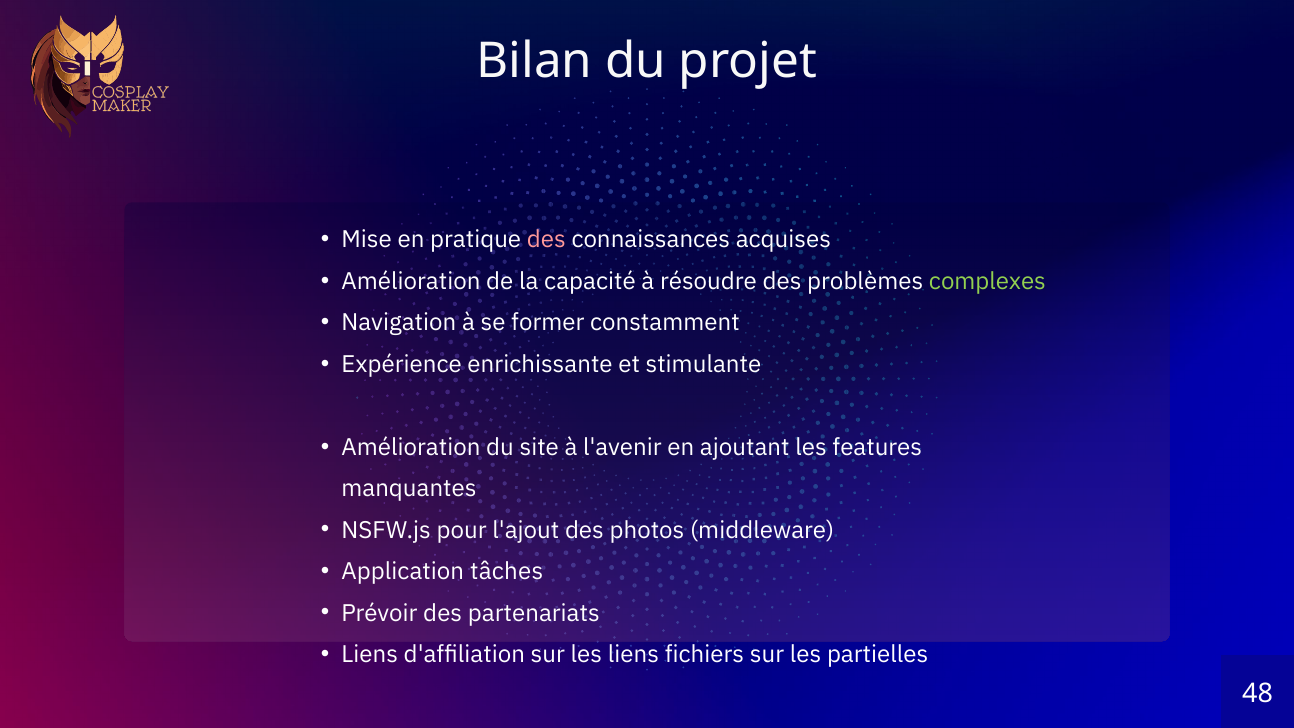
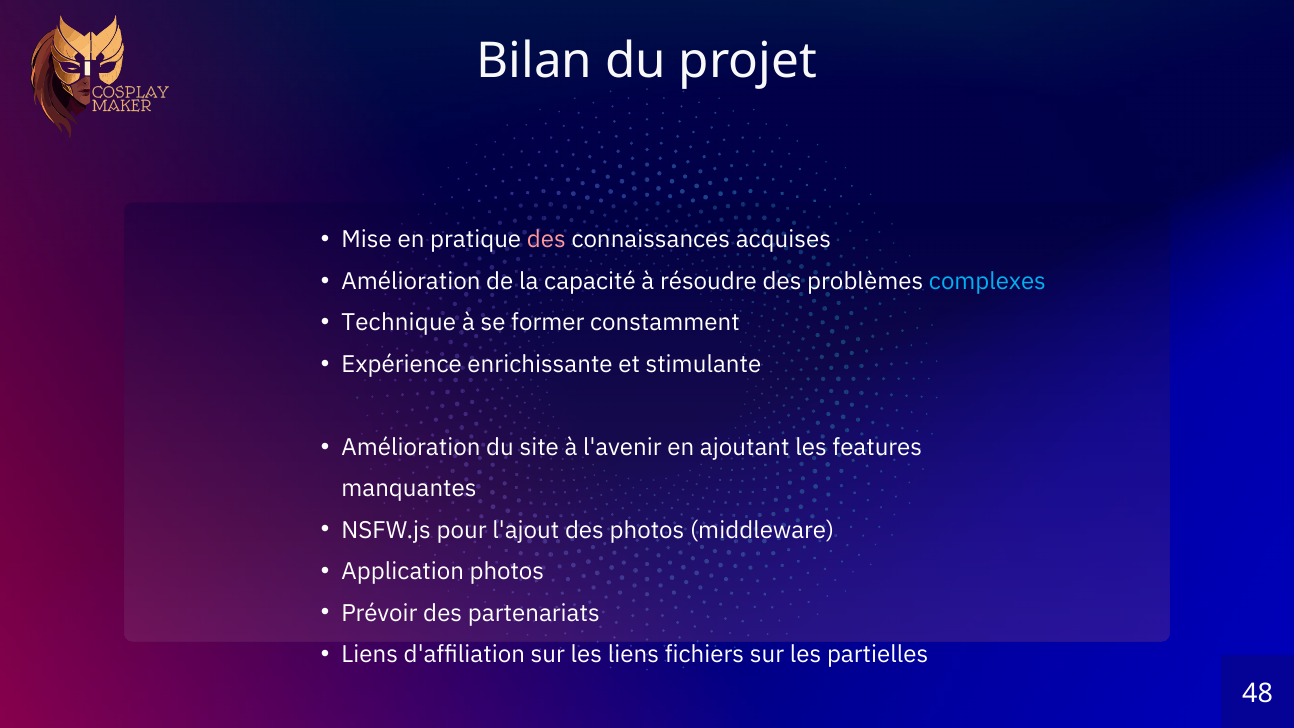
complexes colour: light green -> light blue (987, 281)
Navigation: Navigation -> Technique (399, 323)
Application tâches: tâches -> photos (507, 572)
